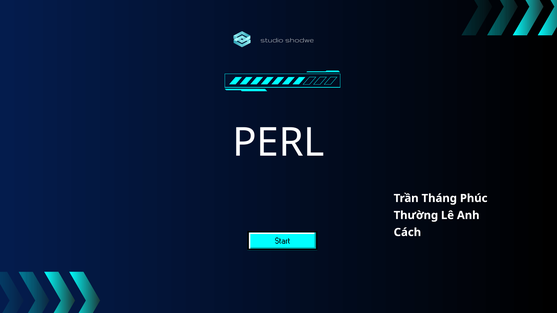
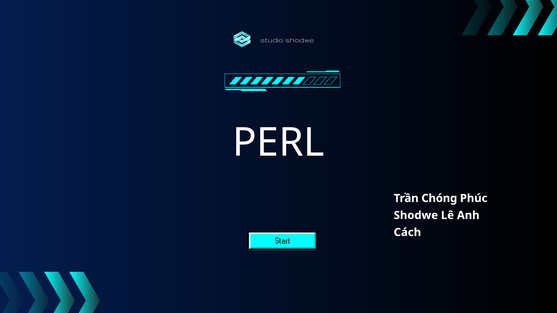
Tháng: Tháng -> Chóng (439, 198)
Thường: Thường -> Shodwe (416, 216)
